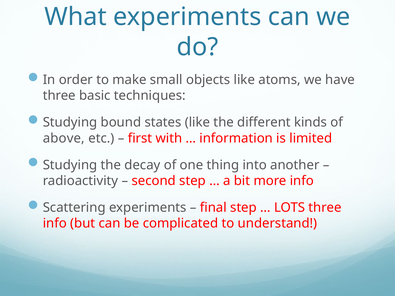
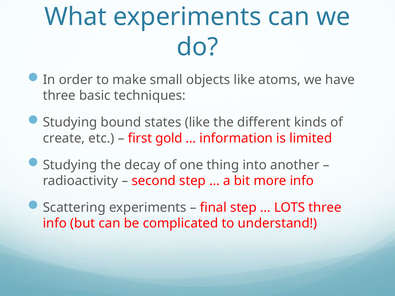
above: above -> create (64, 138)
with: with -> gold (169, 138)
